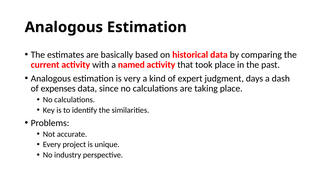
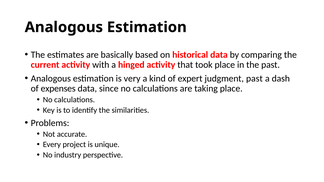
named: named -> hinged (131, 65)
judgment days: days -> past (254, 79)
